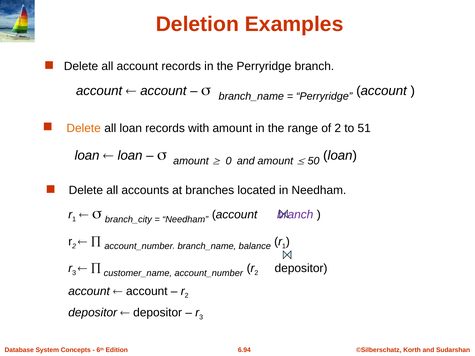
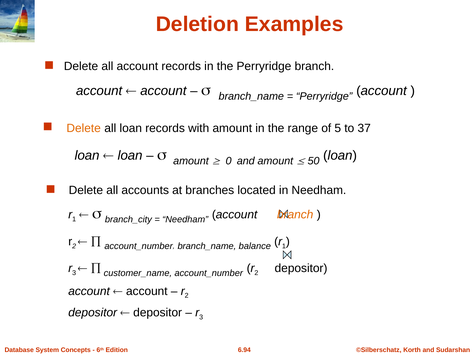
of 2: 2 -> 5 (338, 128)
51: 51 -> 37 (364, 128)
branch colour: purple -> orange (295, 215)
